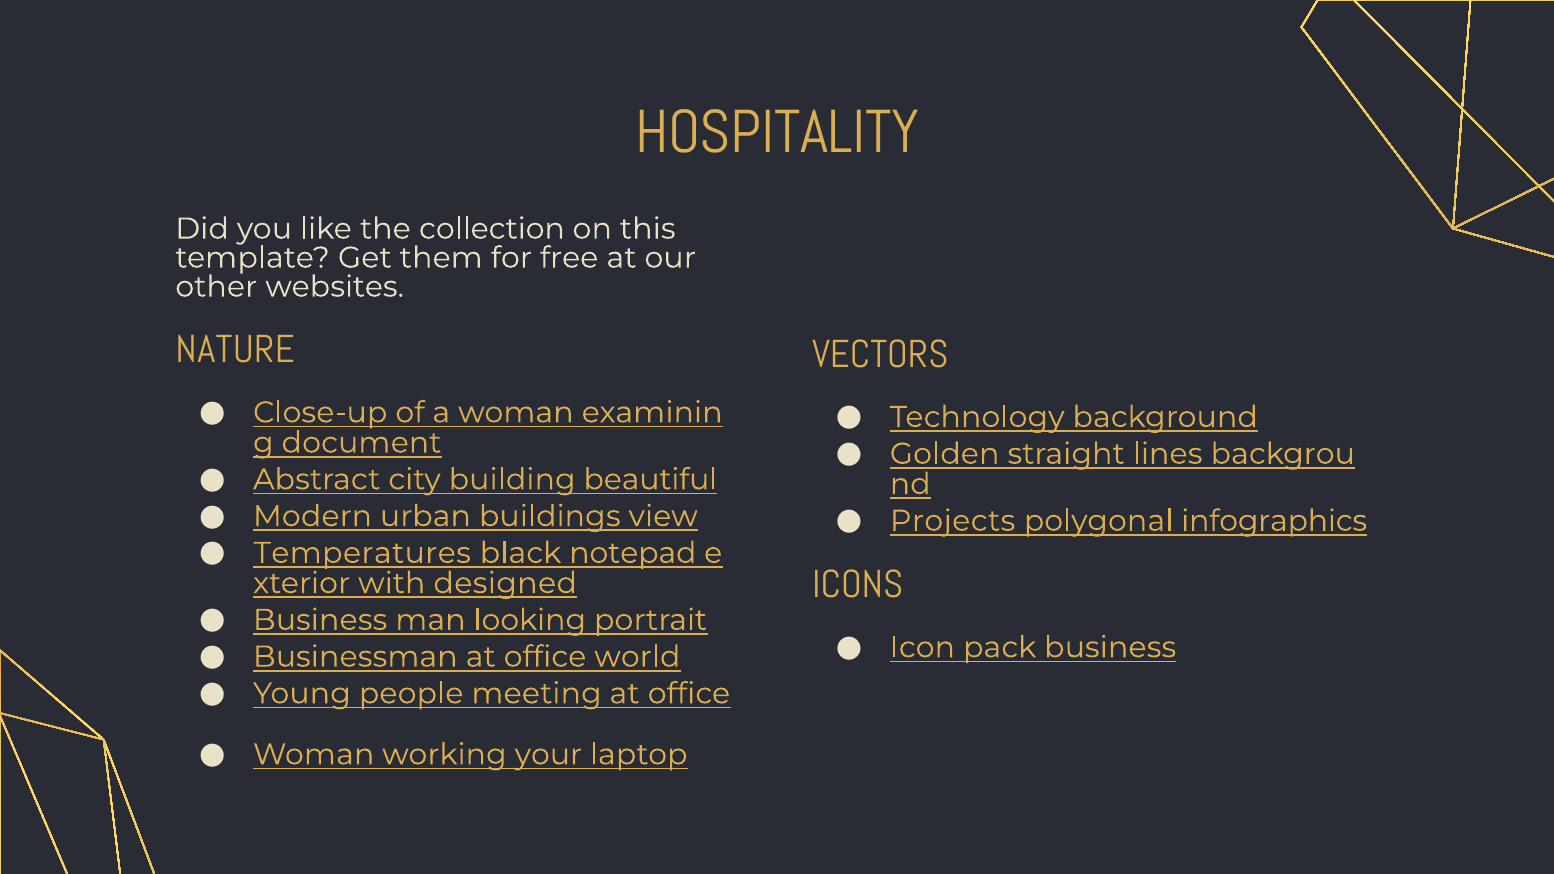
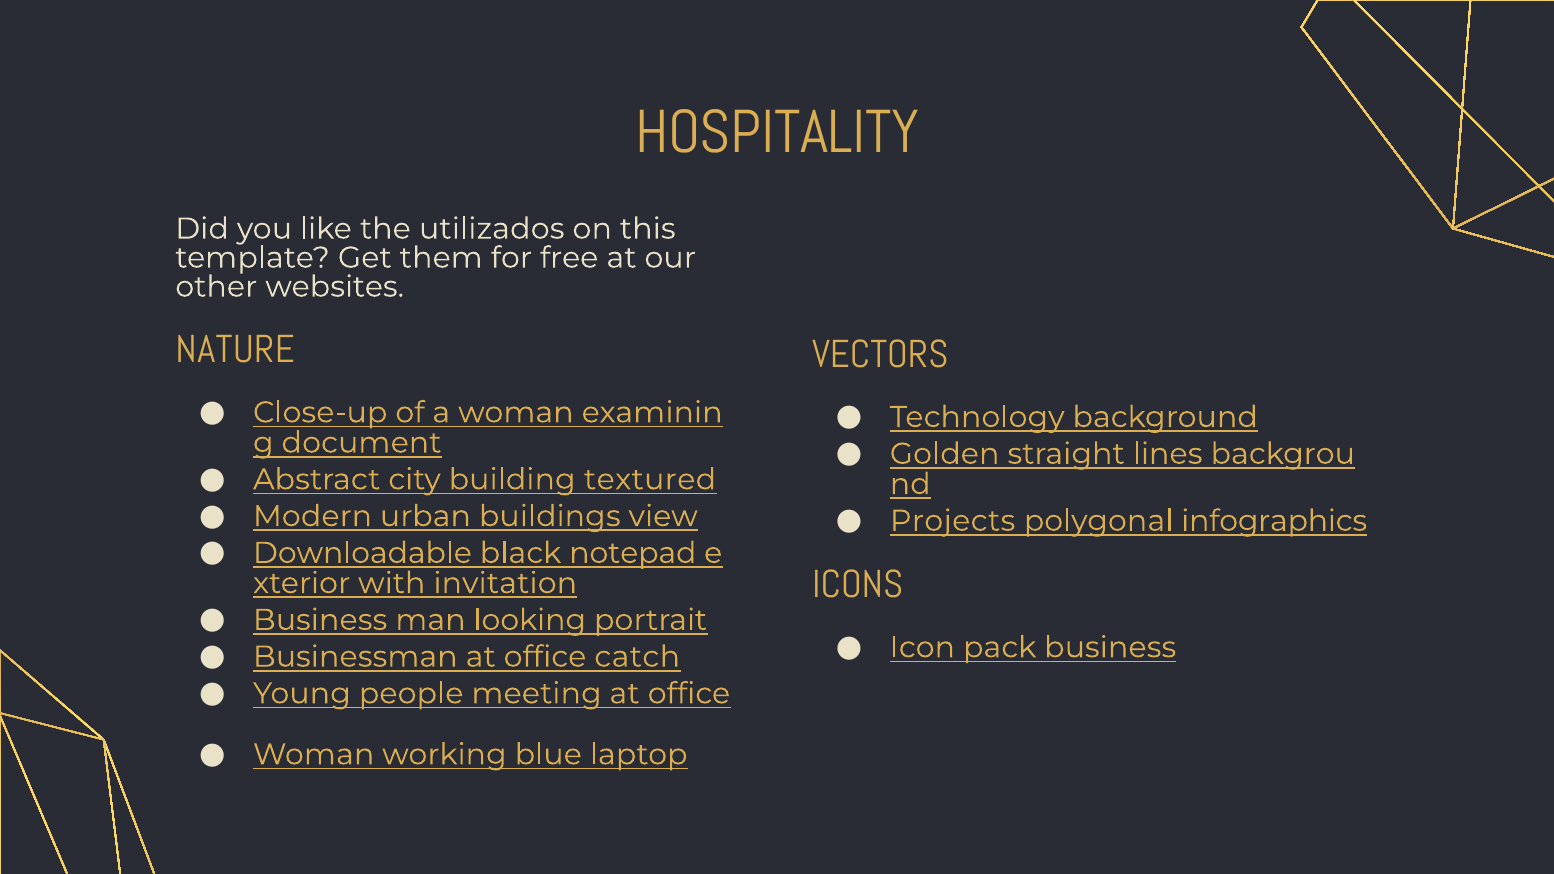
collection: collection -> utilizados (492, 229)
beautiful: beautiful -> textured (650, 480)
Temperatures: Temperatures -> Downloadable (362, 553)
designed: designed -> invitation (505, 583)
world: world -> catch (637, 657)
your: your -> blue (548, 755)
